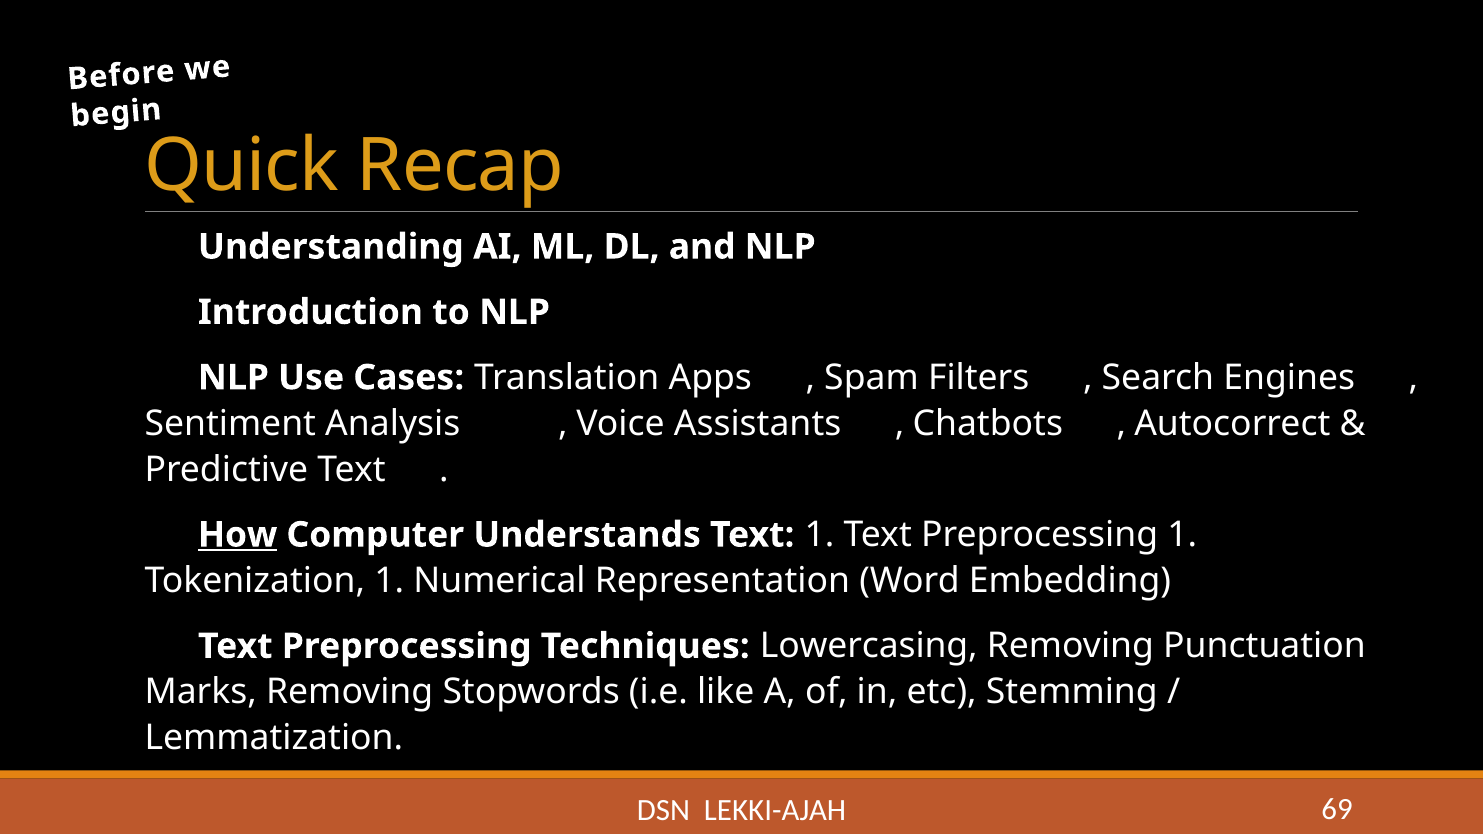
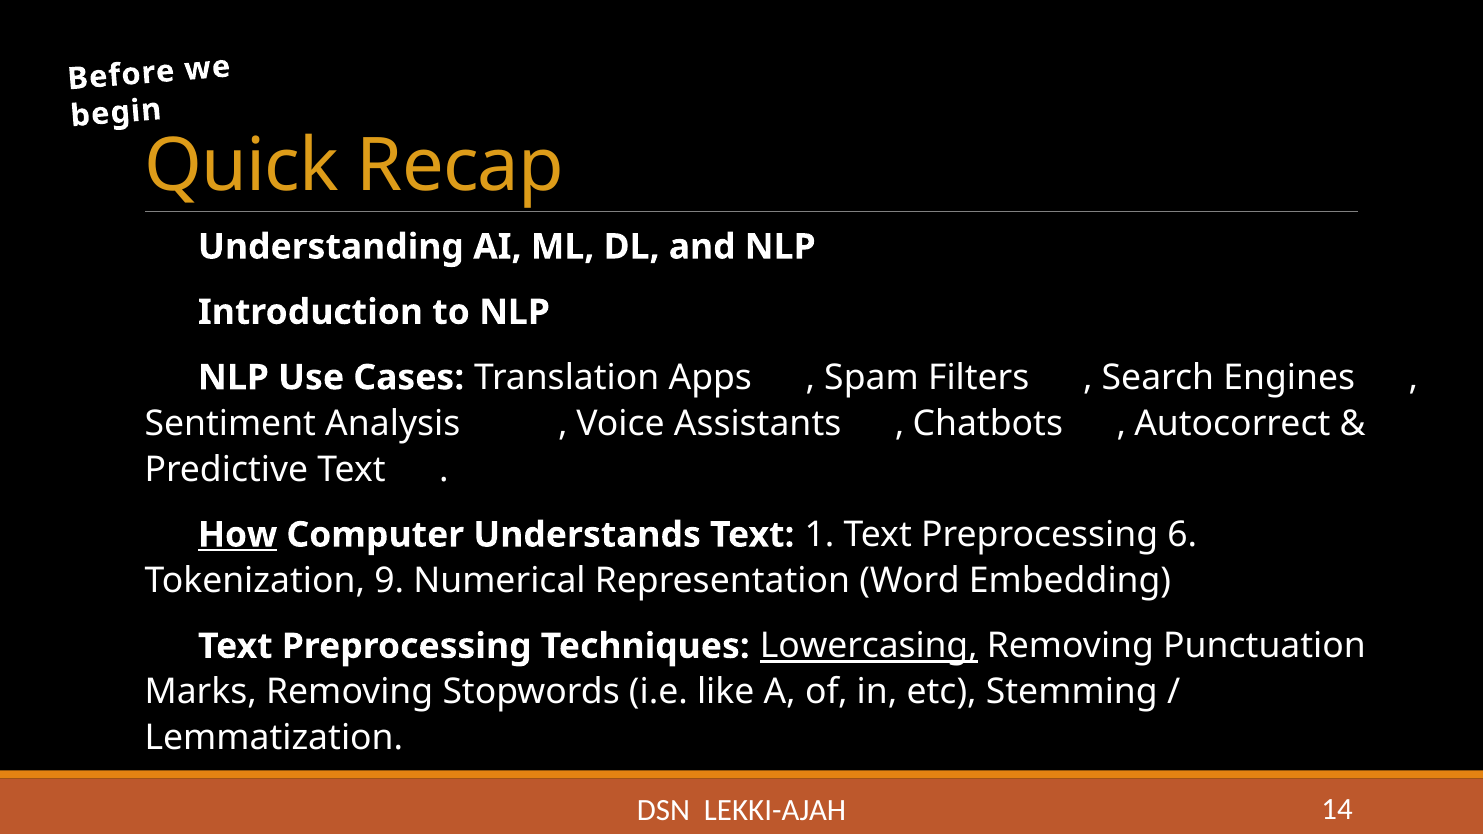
Preprocessing 1: 1 -> 6 (1182, 535)
Tokenization 1: 1 -> 9 (389, 581)
Lowercasing underline: none -> present (869, 646)
69: 69 -> 14 (1337, 810)
